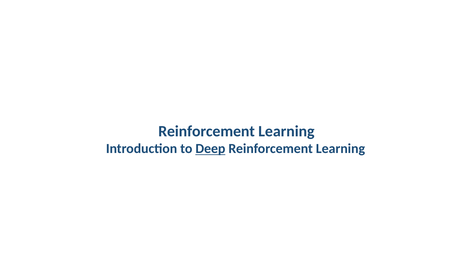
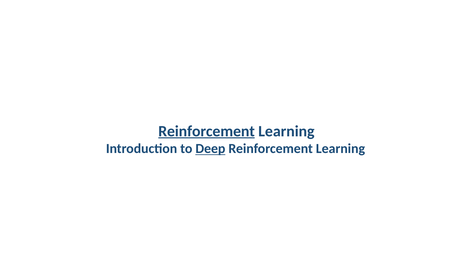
Reinforcement underline: none -> present (207, 131)
